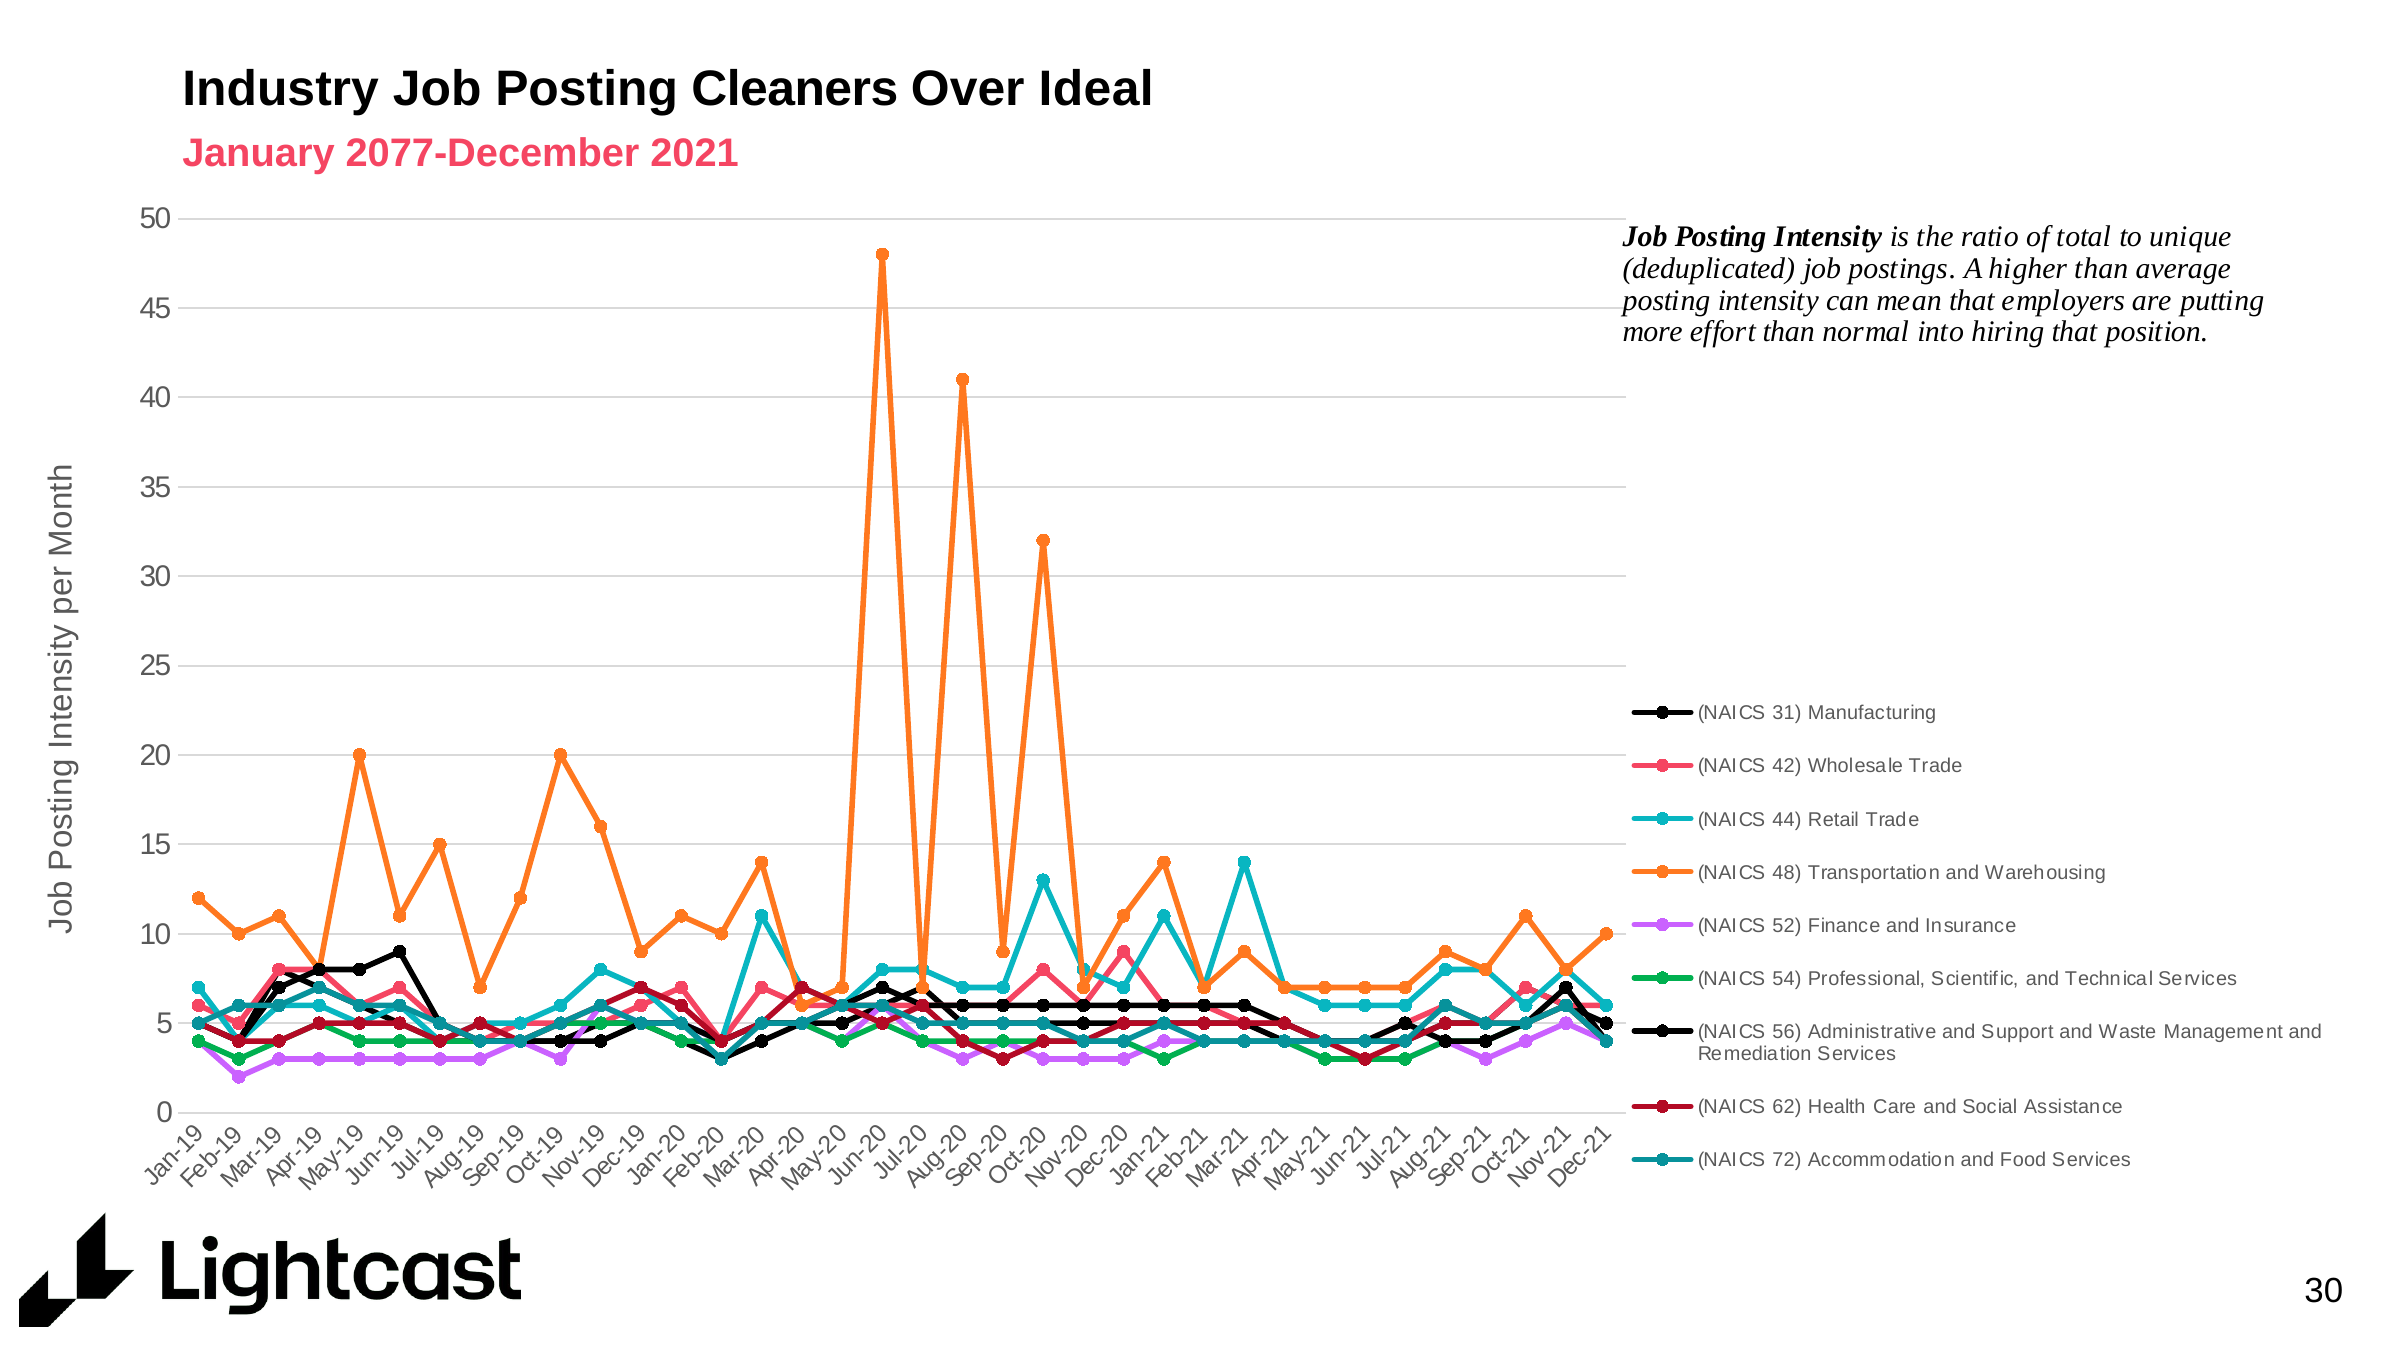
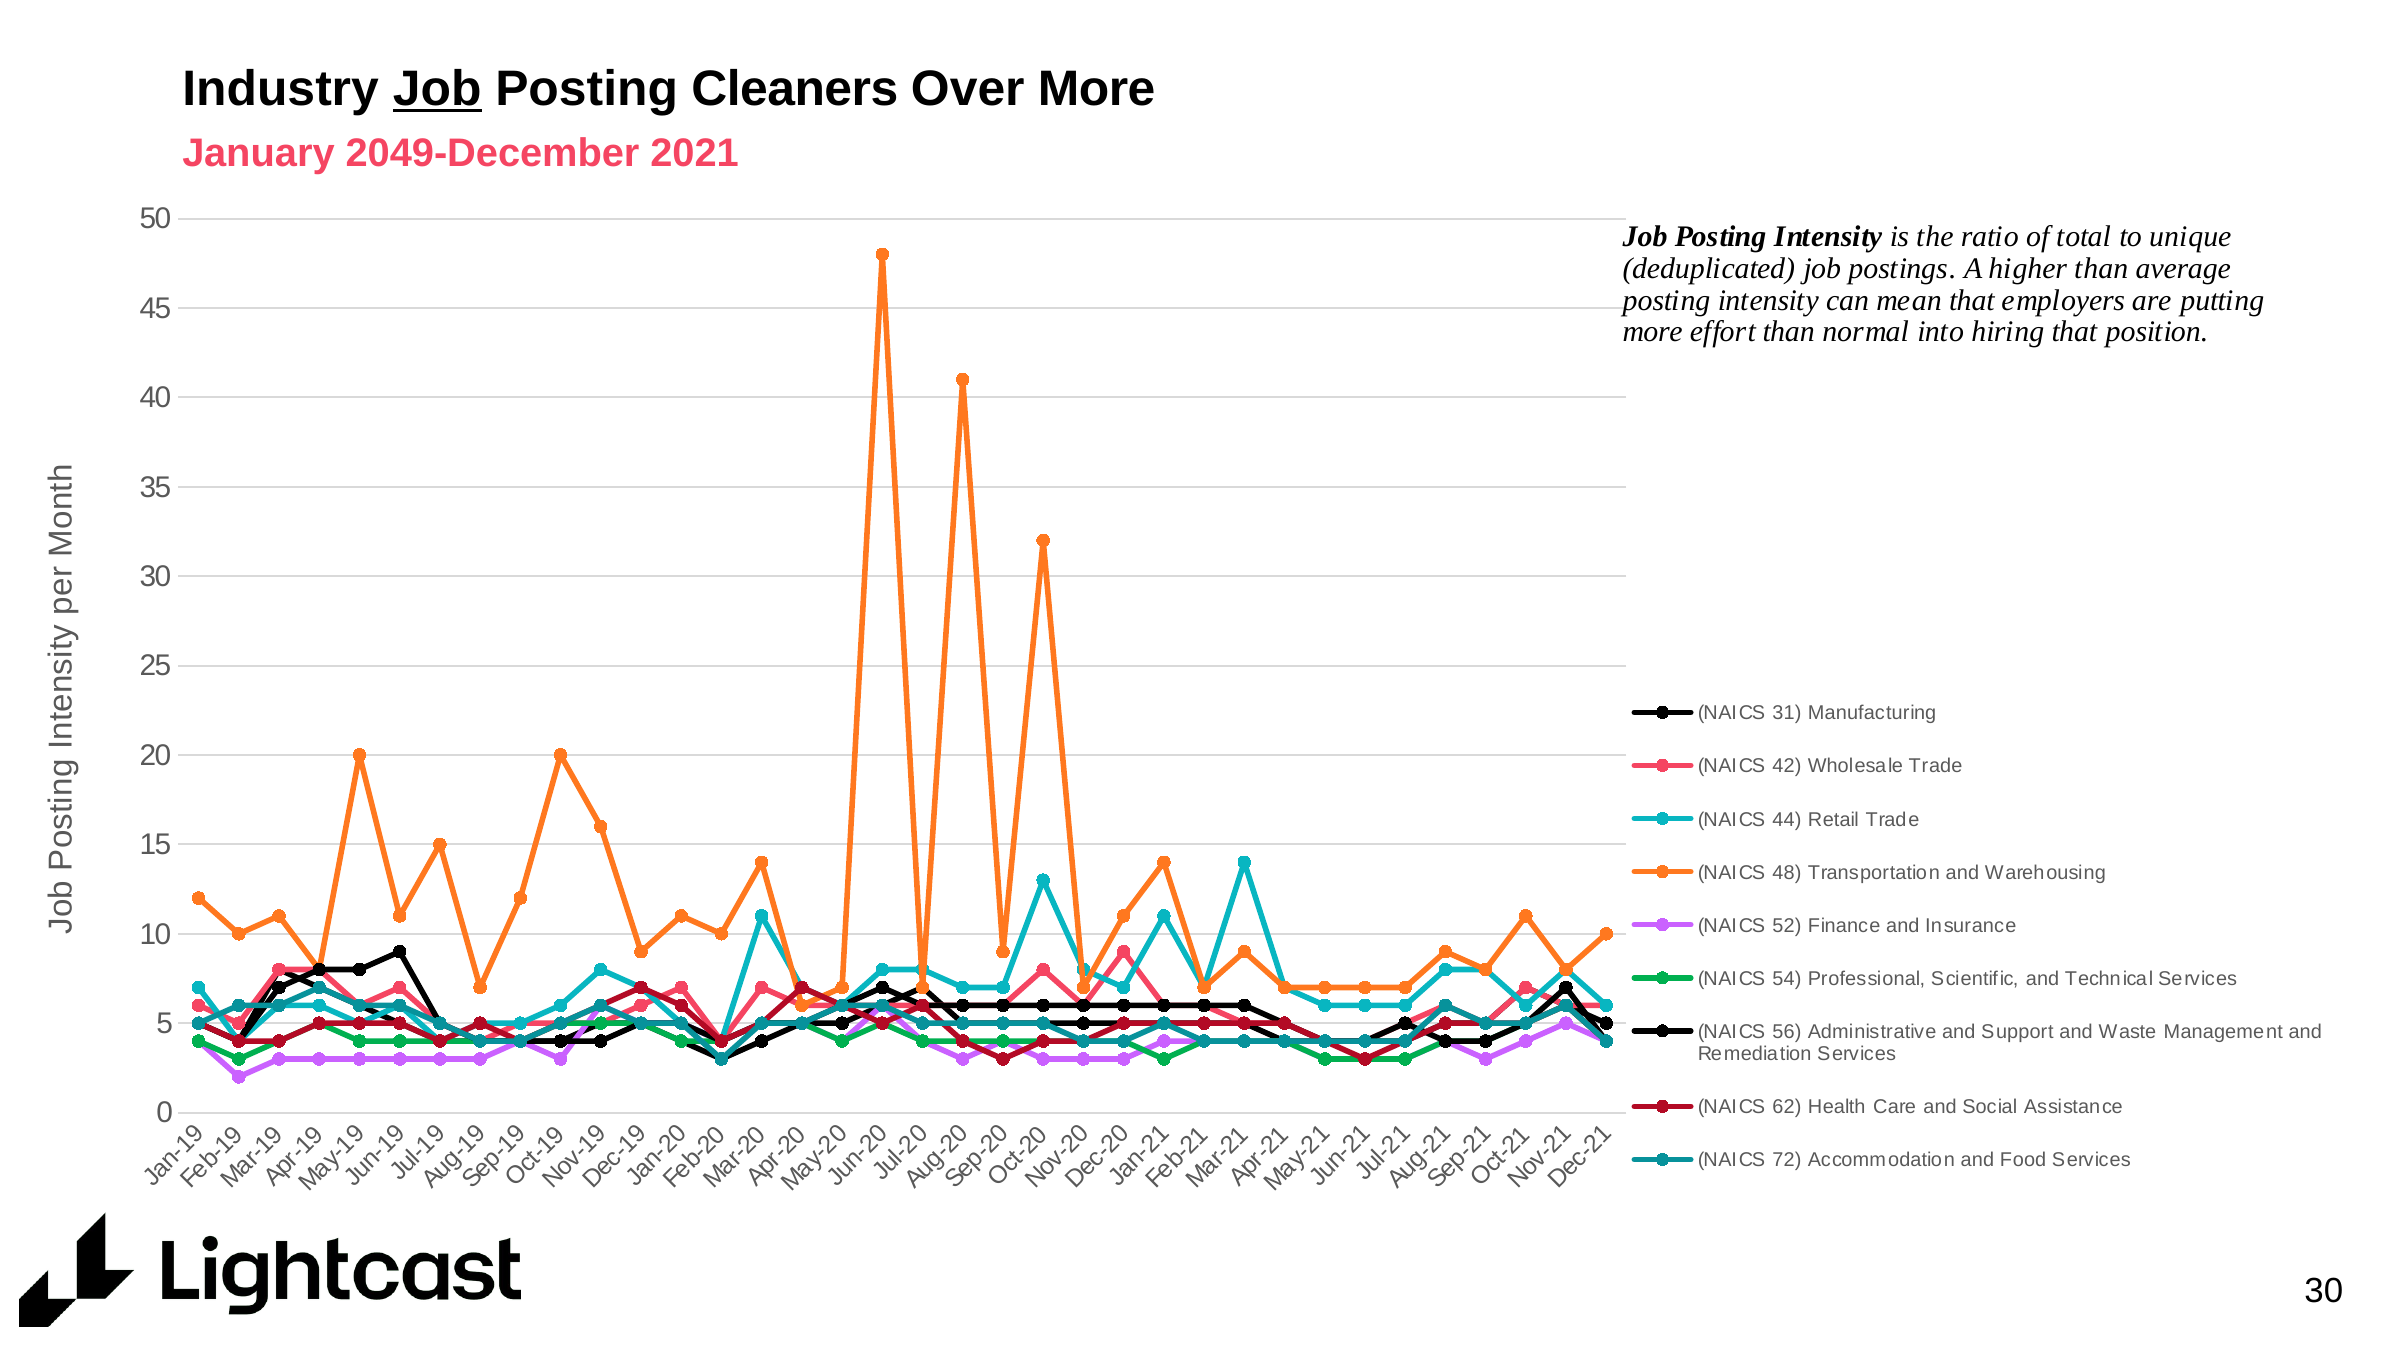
Job underline: none -> present (437, 89)
Over Ideal: Ideal -> More (1097, 89)
2077-December: 2077-December -> 2049-December (493, 154)
